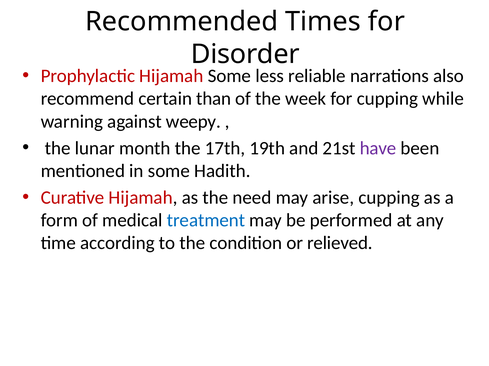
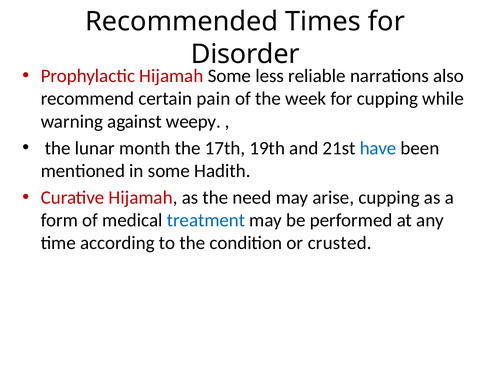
than: than -> pain (213, 99)
have colour: purple -> blue (378, 148)
relieved: relieved -> crusted (340, 244)
